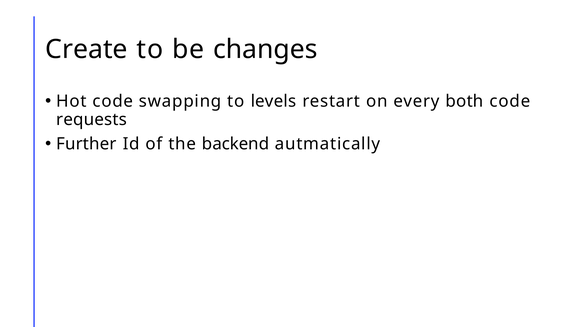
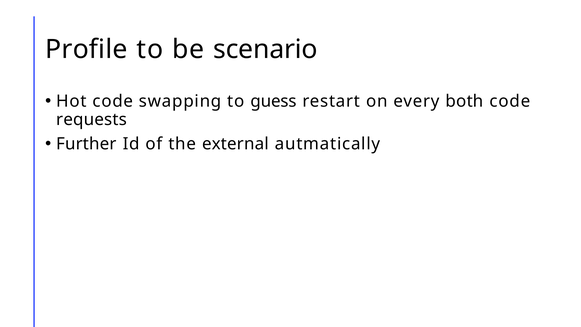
Create: Create -> Profile (86, 49)
changes: changes -> scenario (265, 49)
levels: levels -> guess (274, 101)
backend: backend -> external (235, 144)
